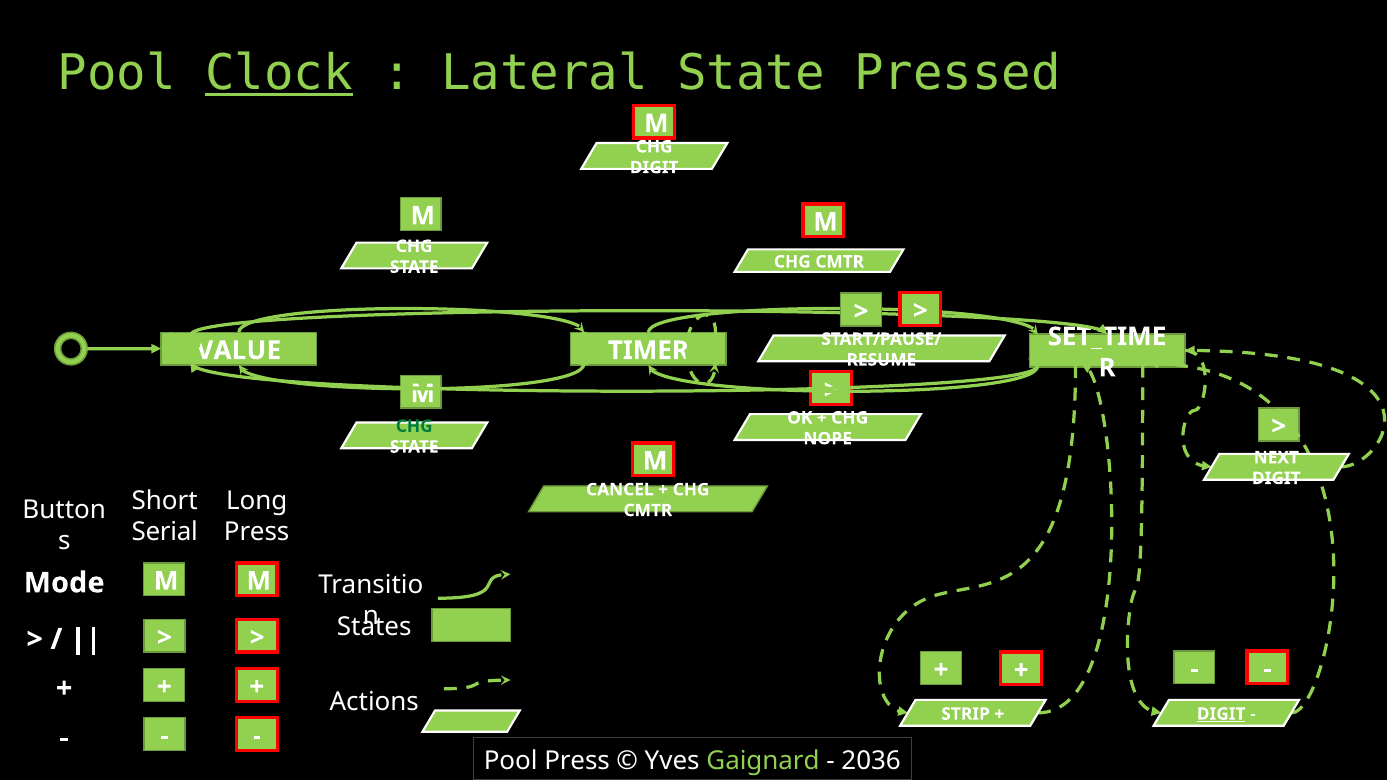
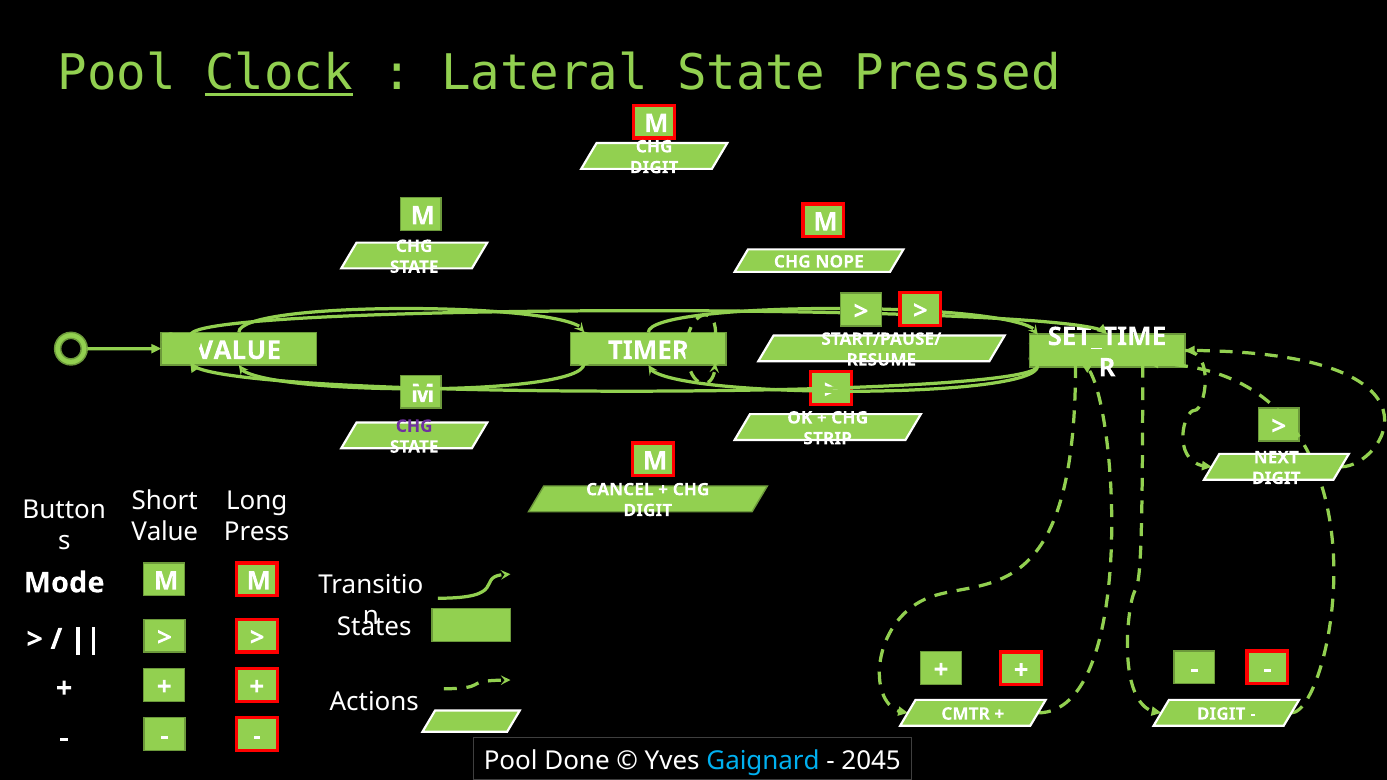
STATE CHG CMTR: CMTR -> NOPE (840, 262)
CHG colour: green -> purple (414, 426)
NOPE: NOPE -> STRIP (828, 439)
CMTR: CMTR -> DIGIT (648, 511)
Serial: Serial -> Value (165, 532)
STRIP: STRIP -> CMTR (966, 714)
DIGIT underline: present -> none (1221, 714)
Pool Press: Press -> Done (577, 761)
Gaignard colour: light green -> light blue (763, 761)
2036: 2036 -> 2045 (871, 761)
